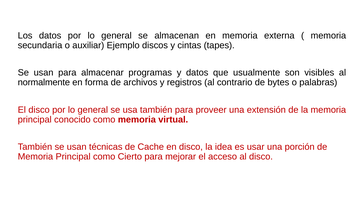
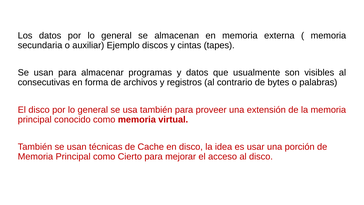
normalmente: normalmente -> consecutivas (44, 82)
